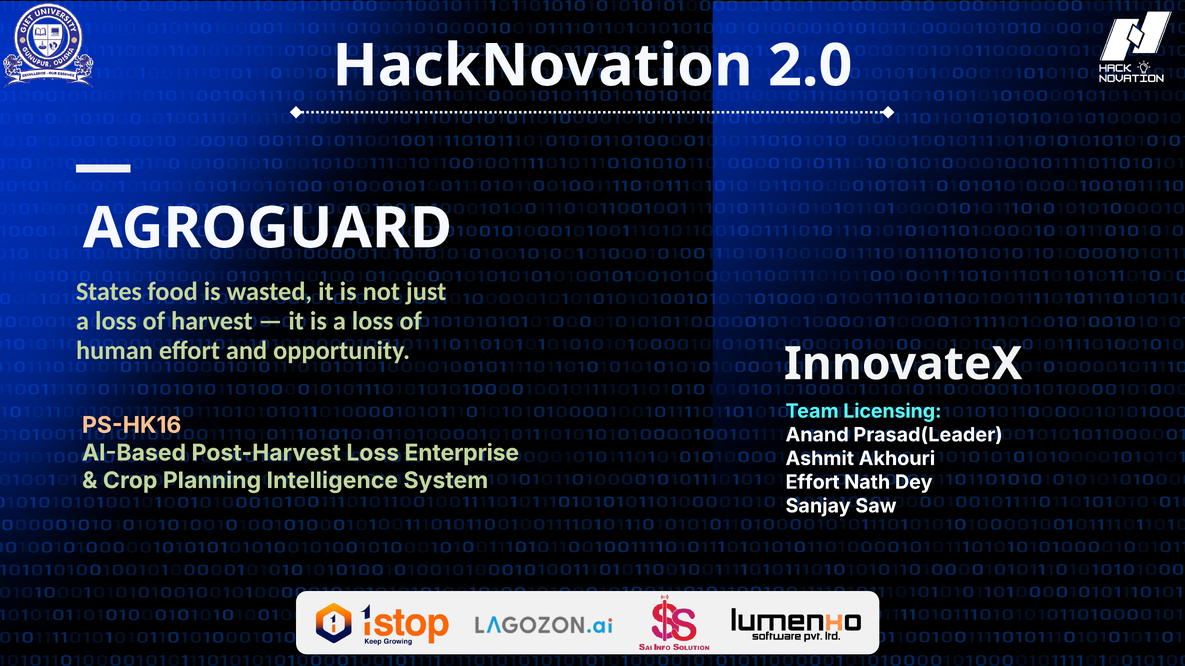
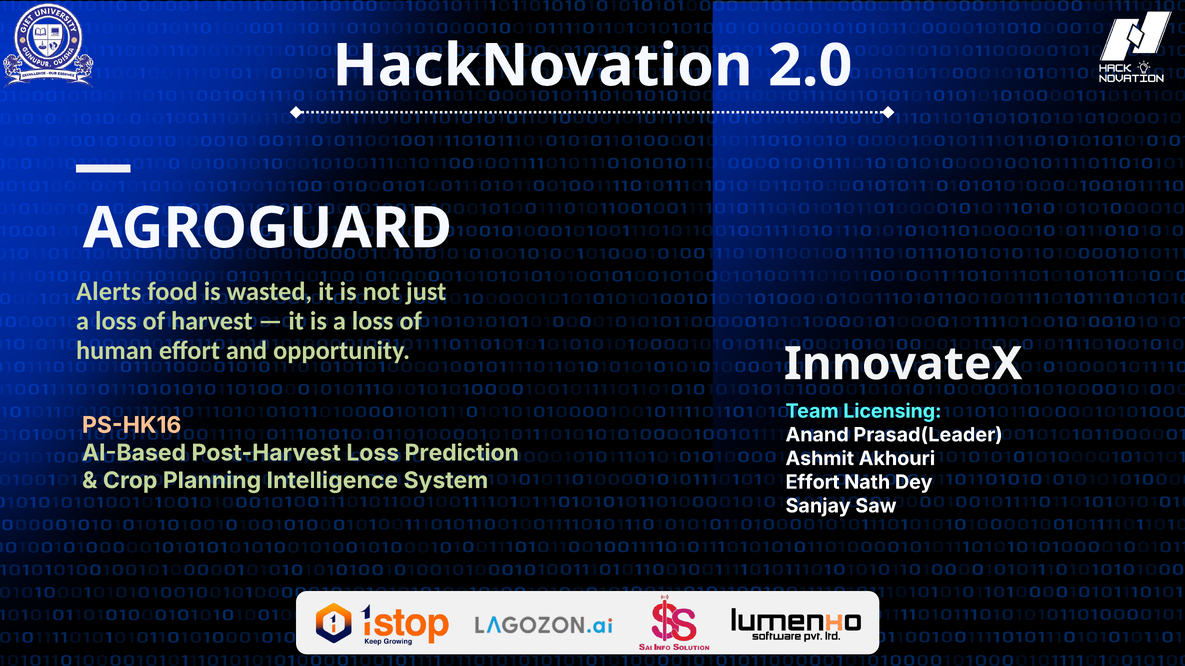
States: States -> Alerts (109, 292)
Enterprise: Enterprise -> Prediction (462, 453)
